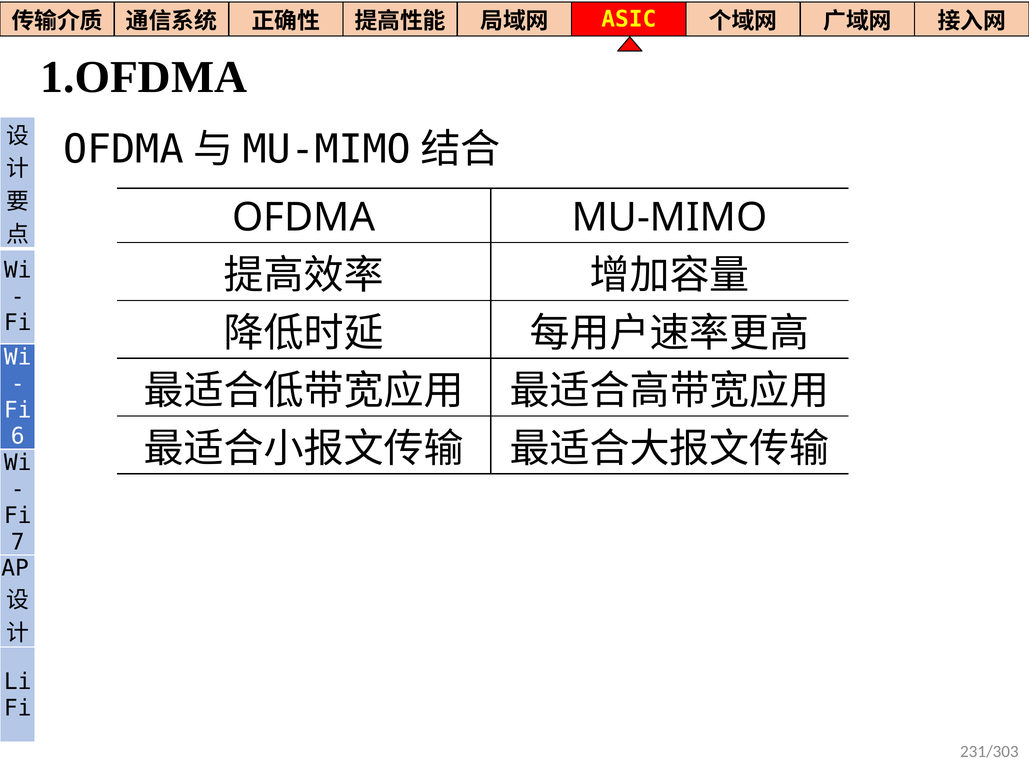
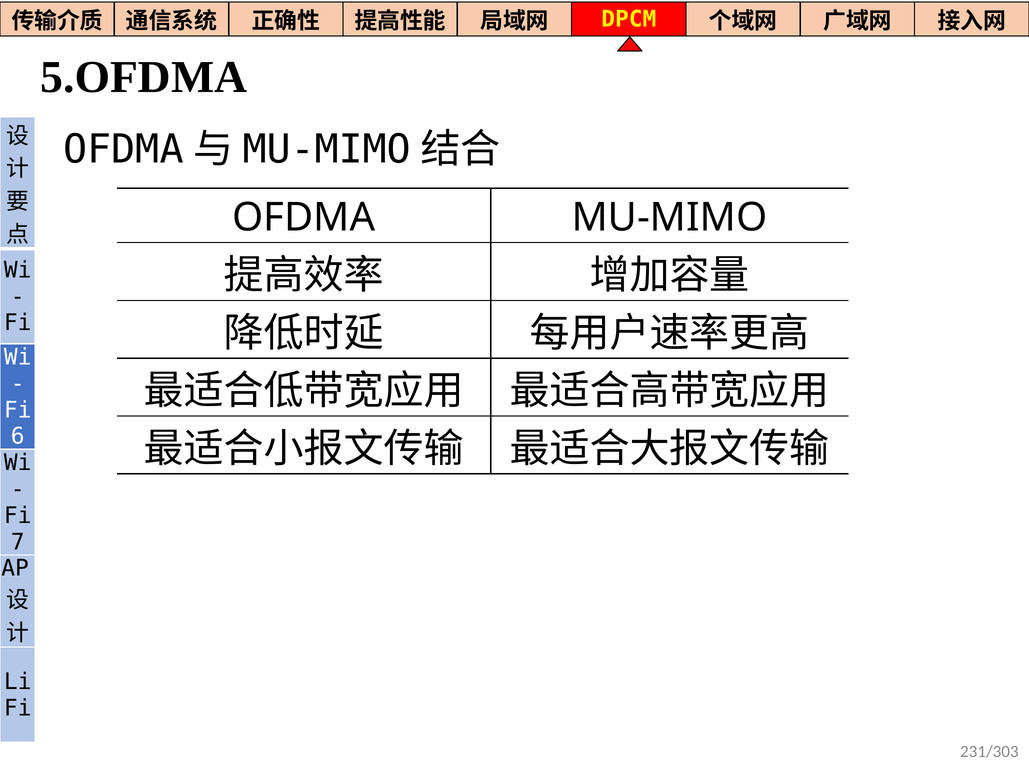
ASIC: ASIC -> DPCM (629, 19)
1.OFDMA: 1.OFDMA -> 5.OFDMA (144, 77)
